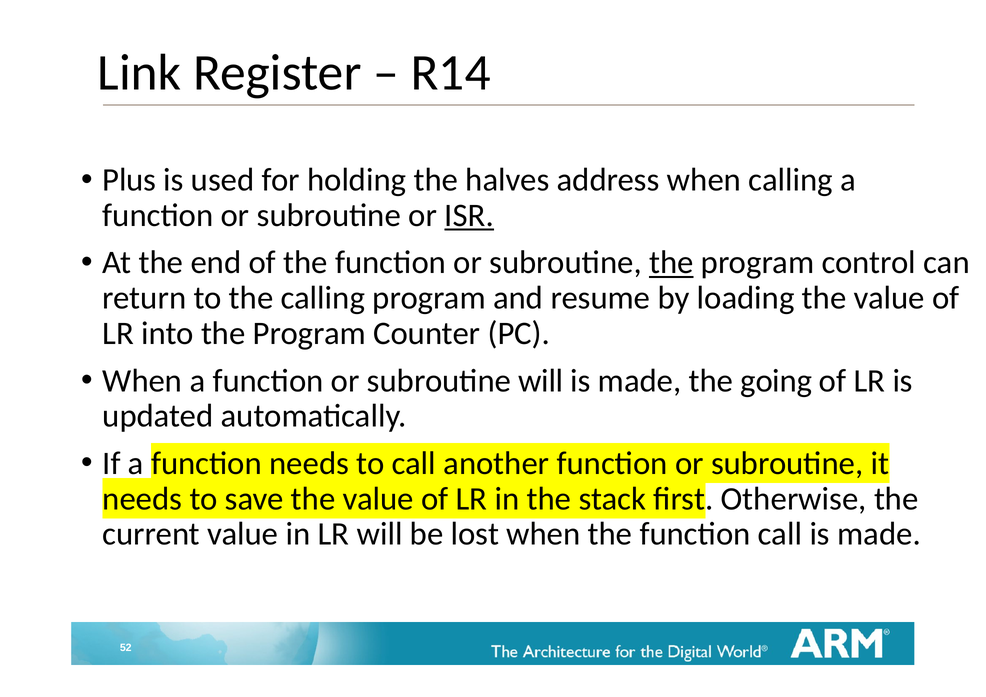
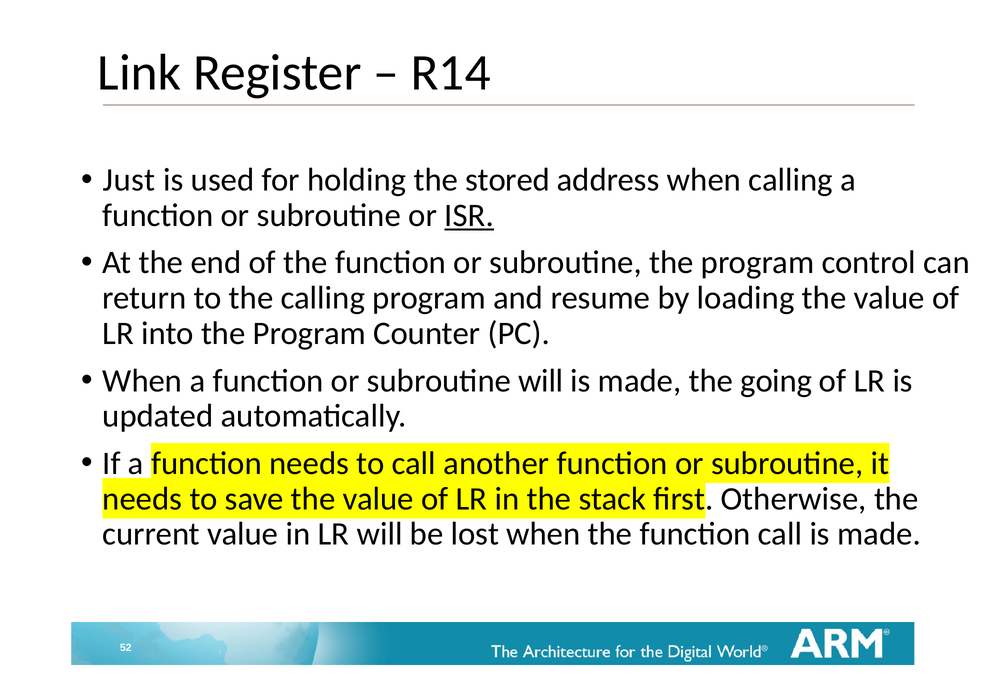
Plus: Plus -> Just (129, 180)
halves: halves -> stored (508, 180)
the underline: present -> none (671, 263)
